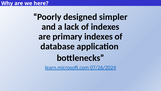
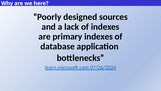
simpler: simpler -> sources (113, 17)
